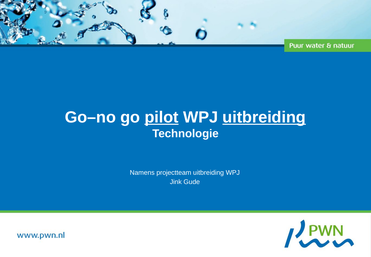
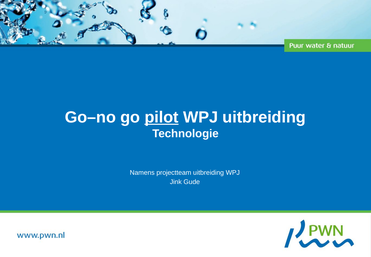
uitbreiding underline: present -> none (264, 117)
